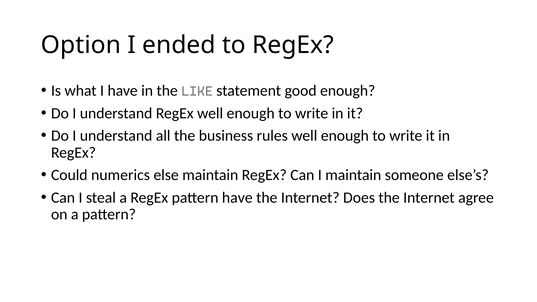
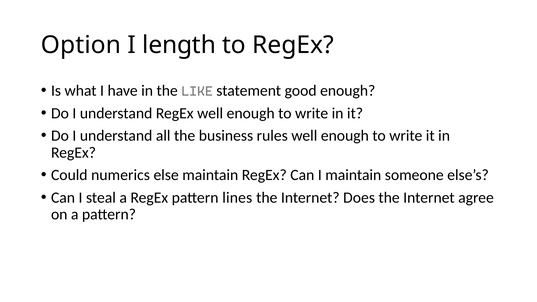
ended: ended -> length (179, 45)
pattern have: have -> lines (237, 198)
